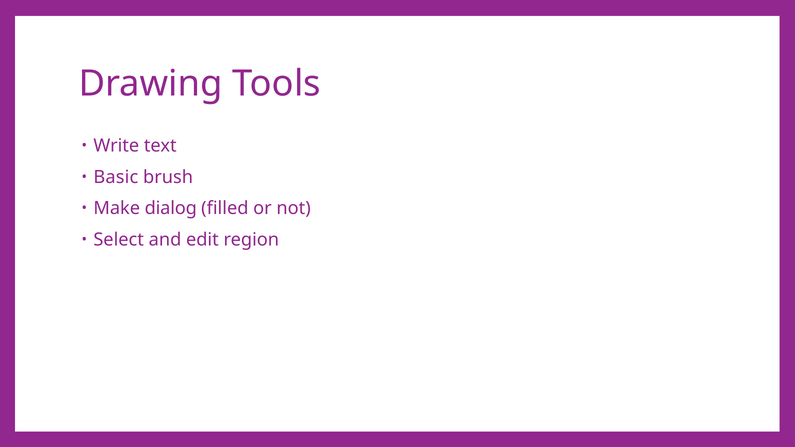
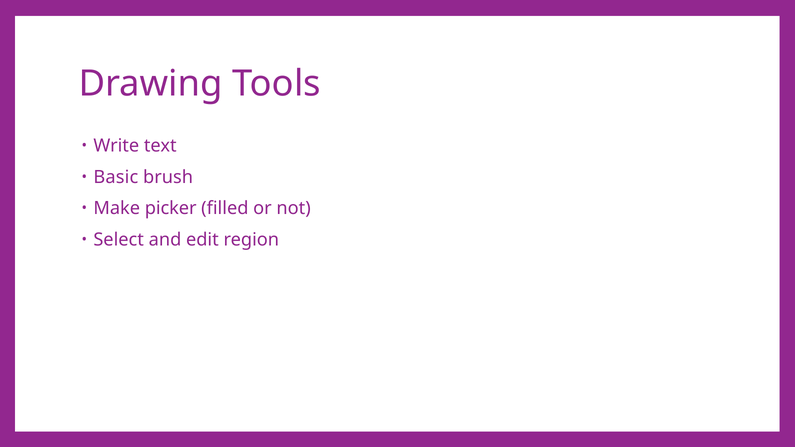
dialog: dialog -> picker (171, 208)
